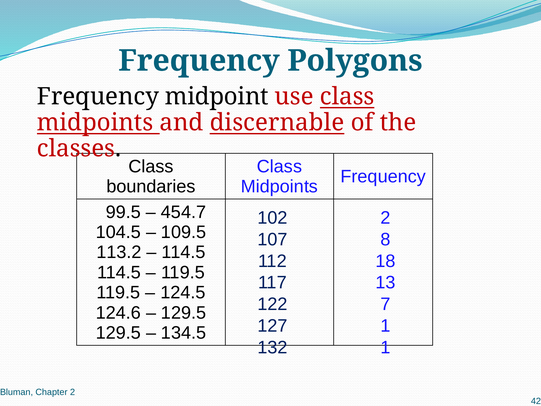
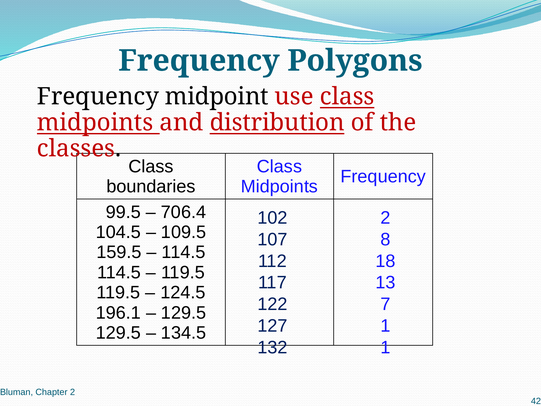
discernable: discernable -> distribution (277, 123)
454.7: 454.7 -> 706.4 (184, 212)
113.2: 113.2 -> 159.5 (119, 252)
124.6: 124.6 -> 196.1 (118, 313)
